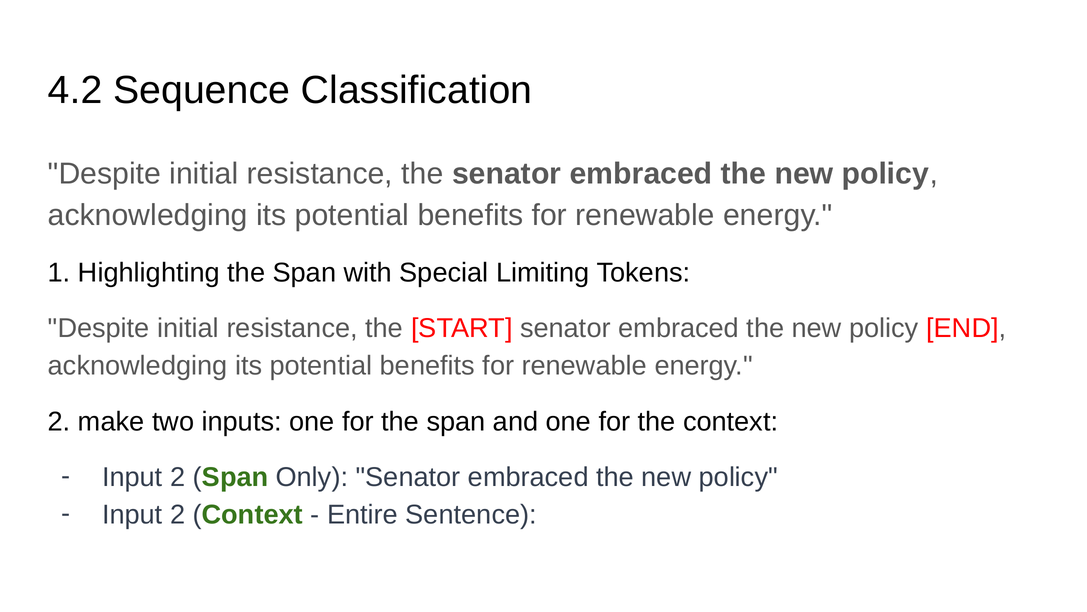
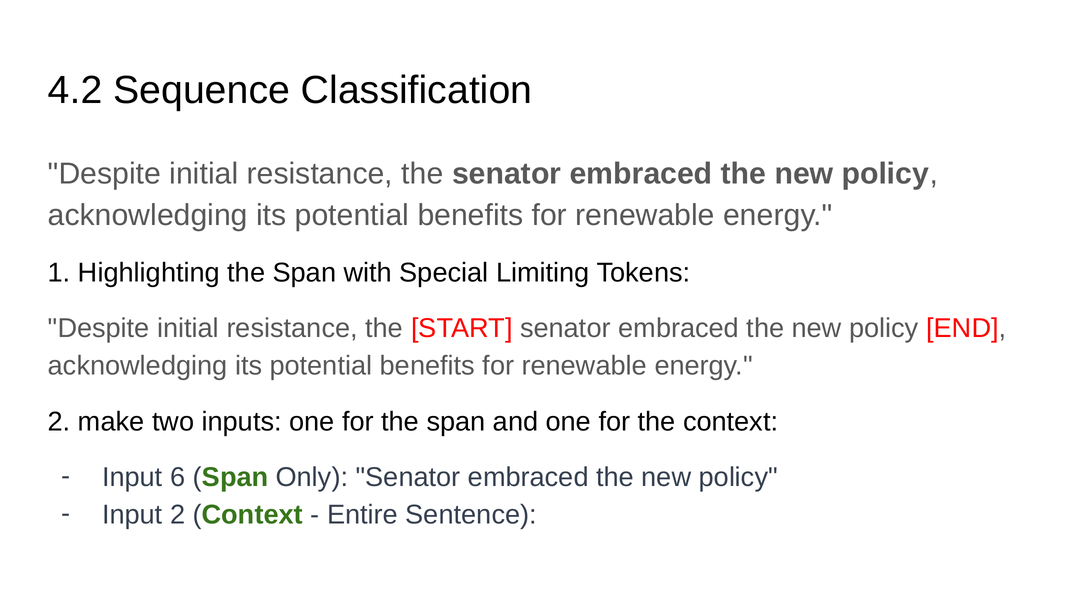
2: 2 -> 6 (178, 477)
